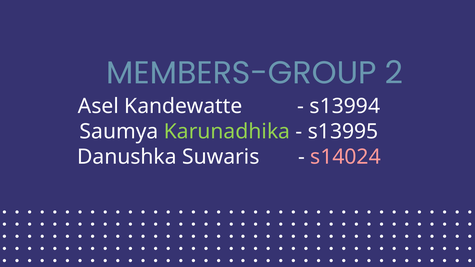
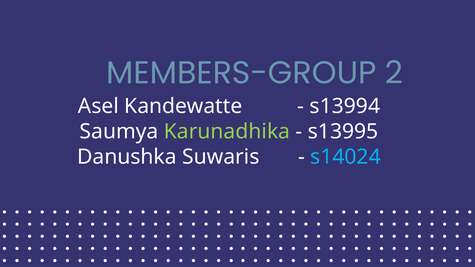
s14024 colour: pink -> light blue (346, 157)
